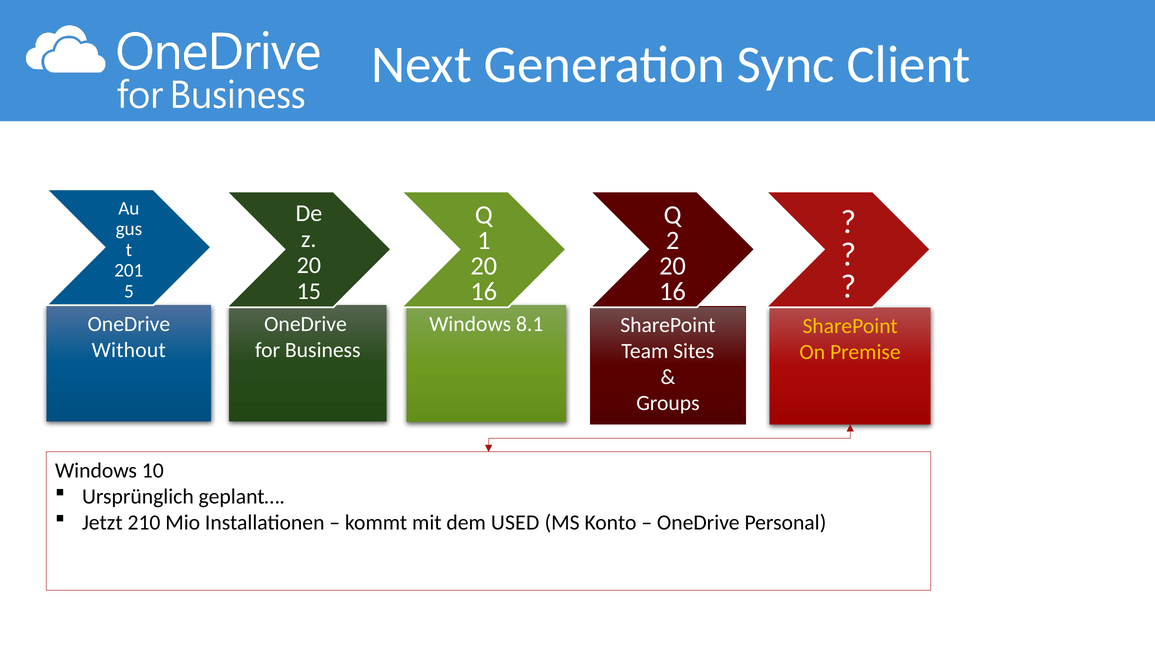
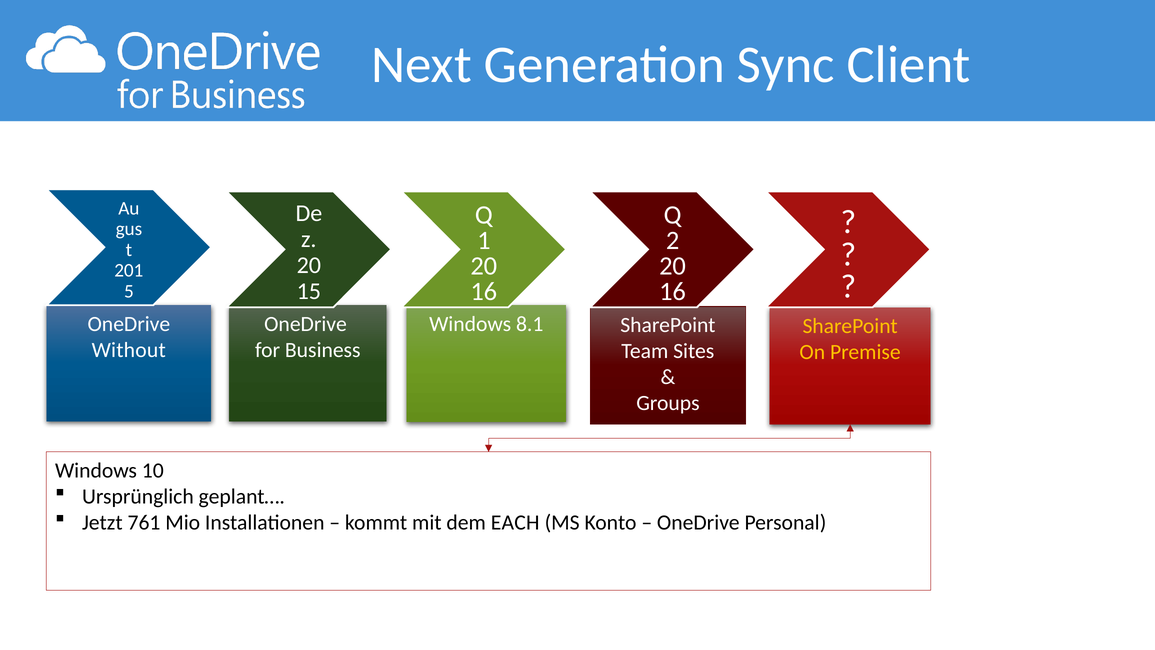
210: 210 -> 761 (144, 522)
USED: USED -> EACH (515, 522)
